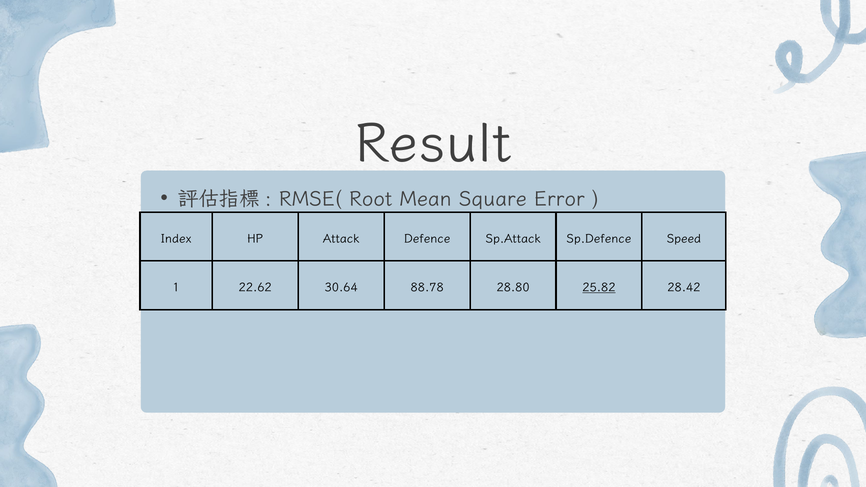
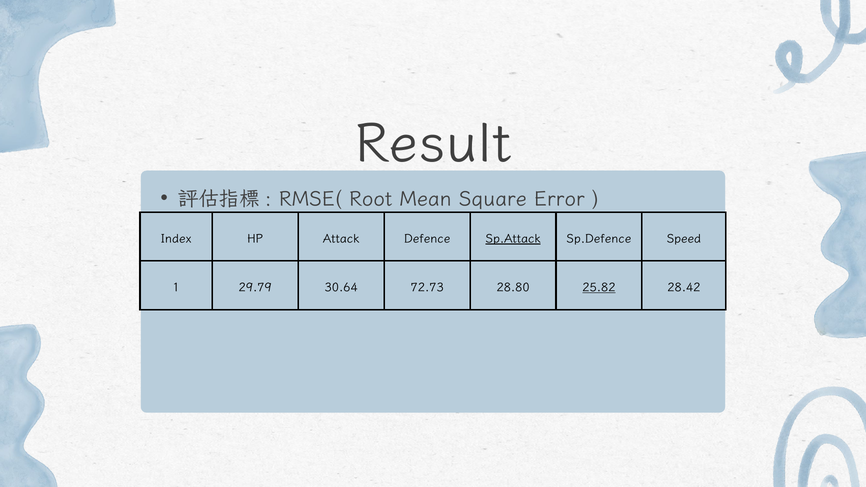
Sp.Attack underline: none -> present (513, 239)
22.62: 22.62 -> 29.79 (255, 288)
88.78: 88.78 -> 72.73 (427, 288)
